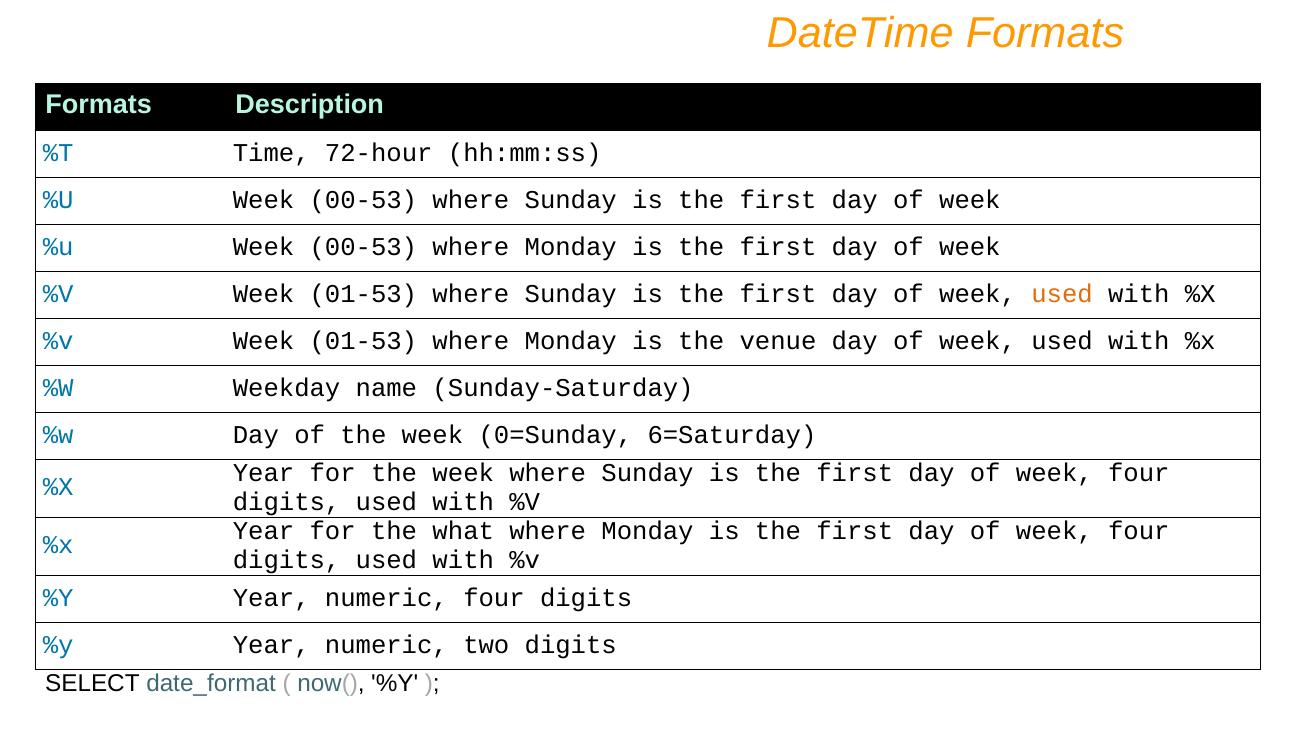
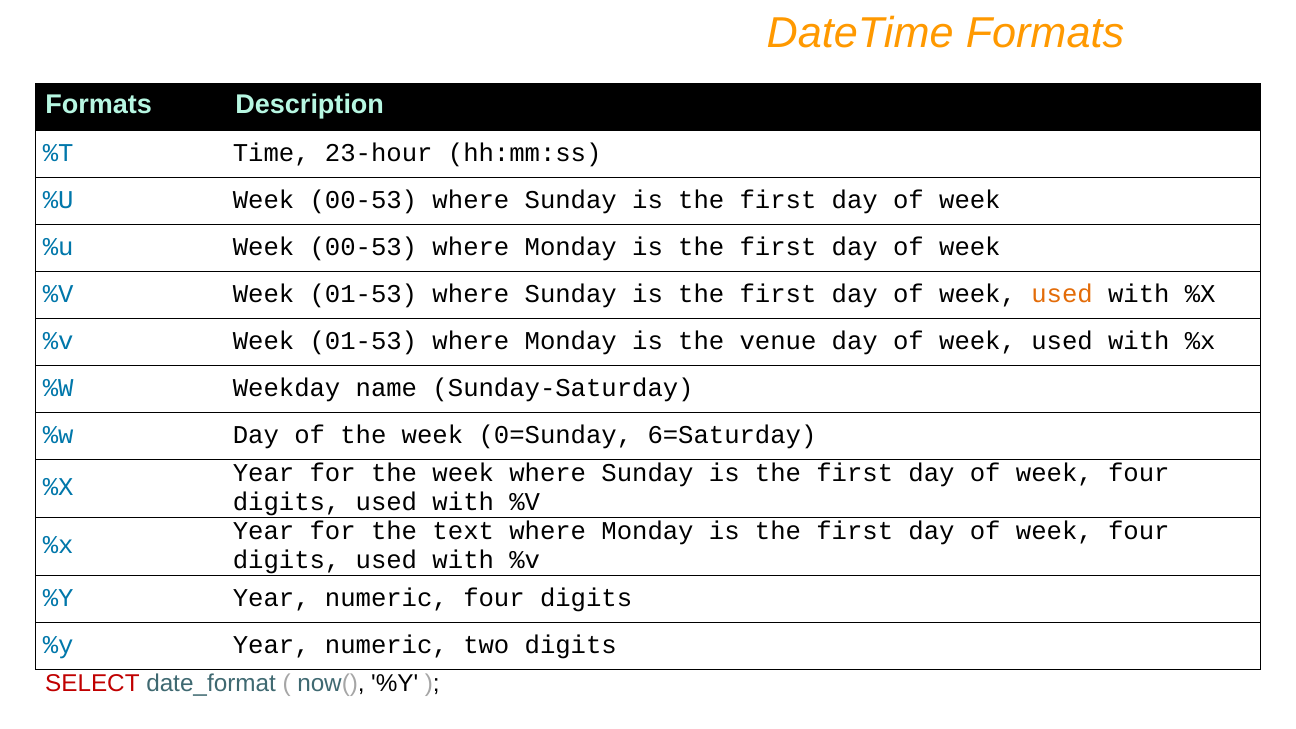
72-hour: 72-hour -> 23-hour (379, 153)
what: what -> text (463, 531)
SELECT colour: black -> red (92, 683)
